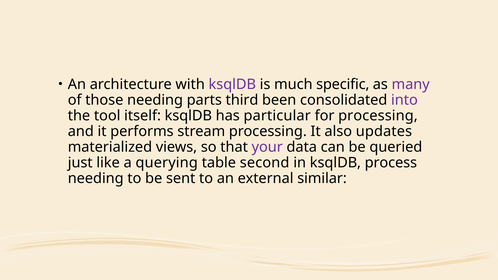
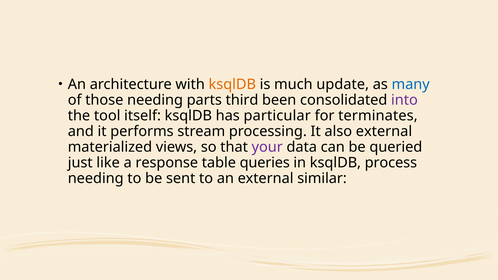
ksqlDB colour: purple -> orange (232, 84)
specific: specific -> update (343, 84)
many colour: purple -> blue (411, 84)
for processing: processing -> terminates (378, 116)
also updates: updates -> external (384, 131)
querying: querying -> response (167, 163)
second: second -> queries (265, 163)
